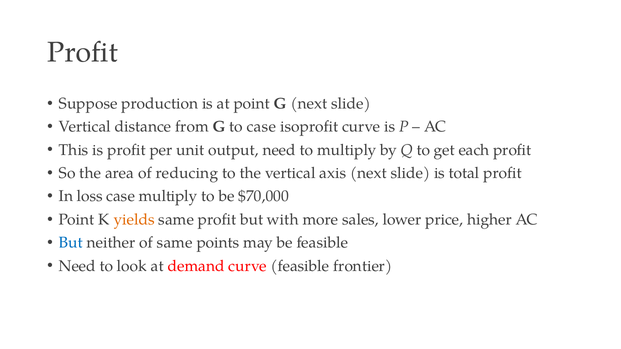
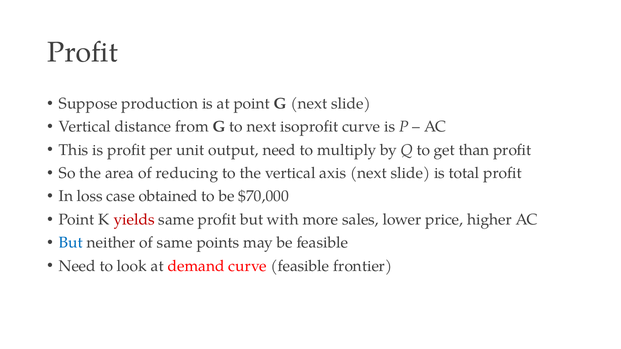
to case: case -> next (261, 127)
each: each -> than (474, 150)
case multiply: multiply -> obtained (168, 197)
yields colour: orange -> red (134, 220)
